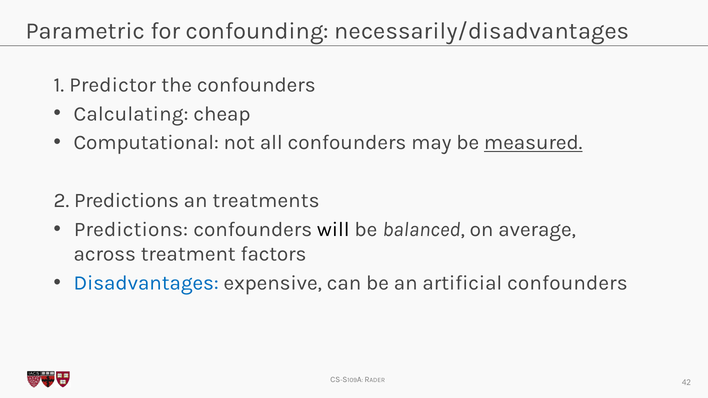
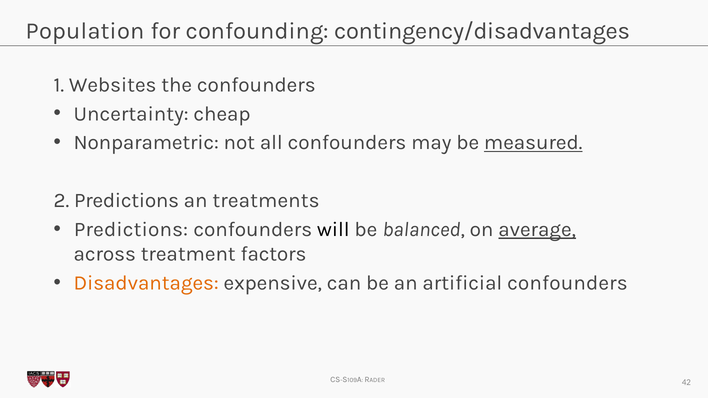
Parametric: Parametric -> Population (85, 31)
necessarily/disadvantages: necessarily/disadvantages -> contingency/disadvantages (482, 31)
Predictor: Predictor -> Websites (113, 85)
Calculating: Calculating -> Uncertainty (131, 114)
Computational: Computational -> Nonparametric (146, 143)
average underline: none -> present (537, 230)
Disadvantages colour: blue -> orange (146, 283)
